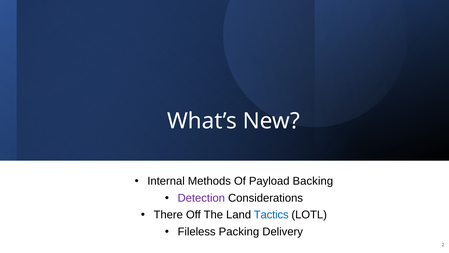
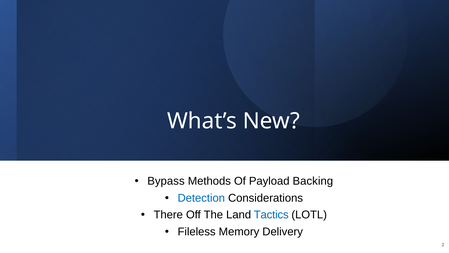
Internal: Internal -> Bypass (166, 181)
Detection colour: purple -> blue (201, 198)
Packing: Packing -> Memory (239, 231)
